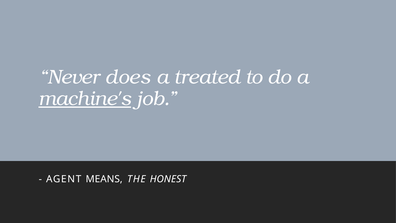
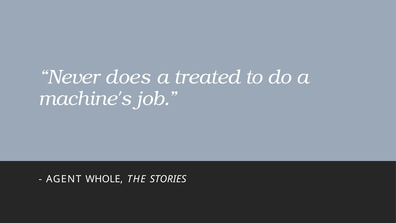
machine's underline: present -> none (85, 98)
MEANS: MEANS -> WHOLE (104, 179)
HONEST: HONEST -> STORIES (168, 179)
